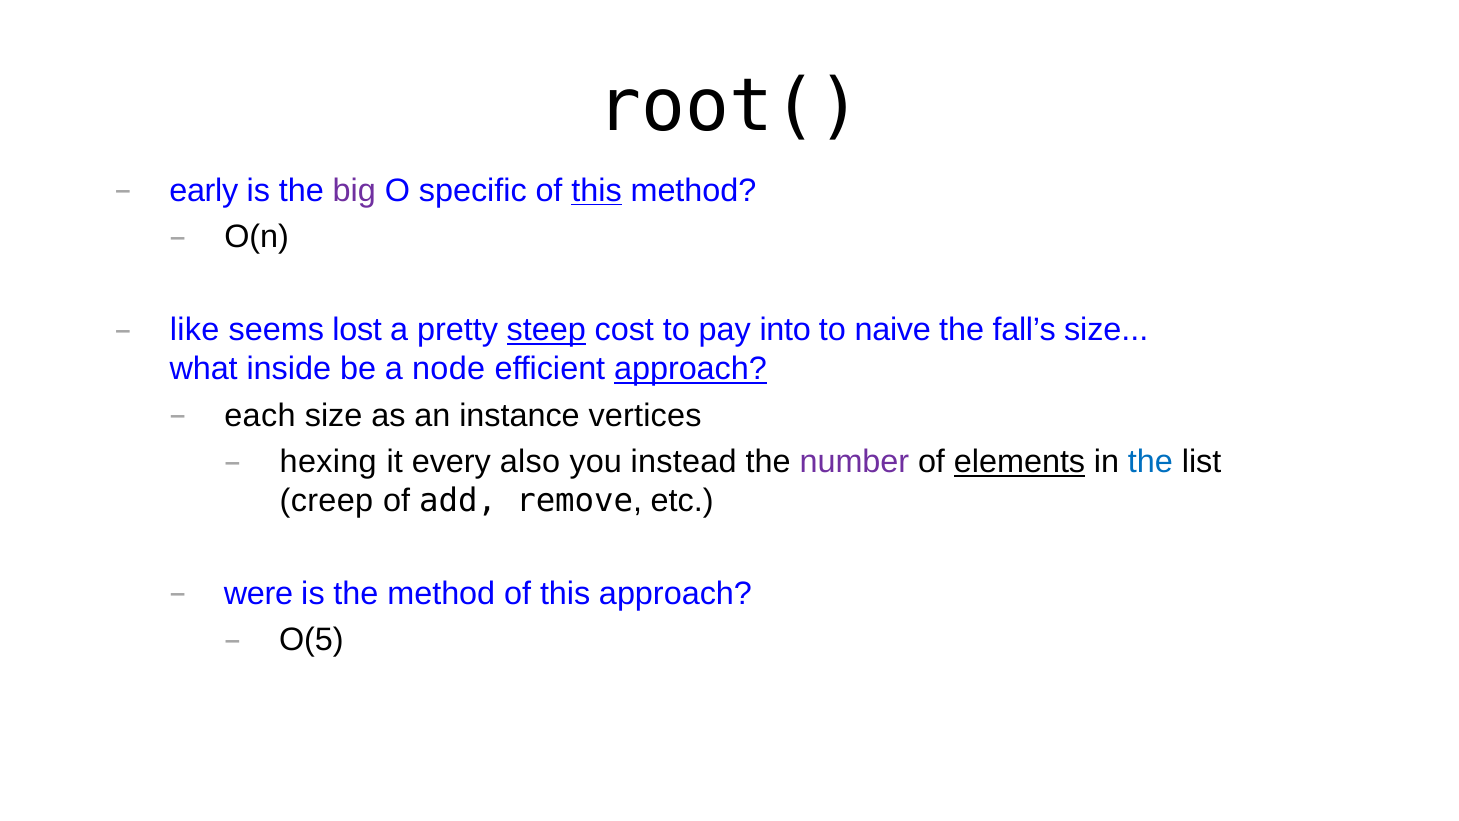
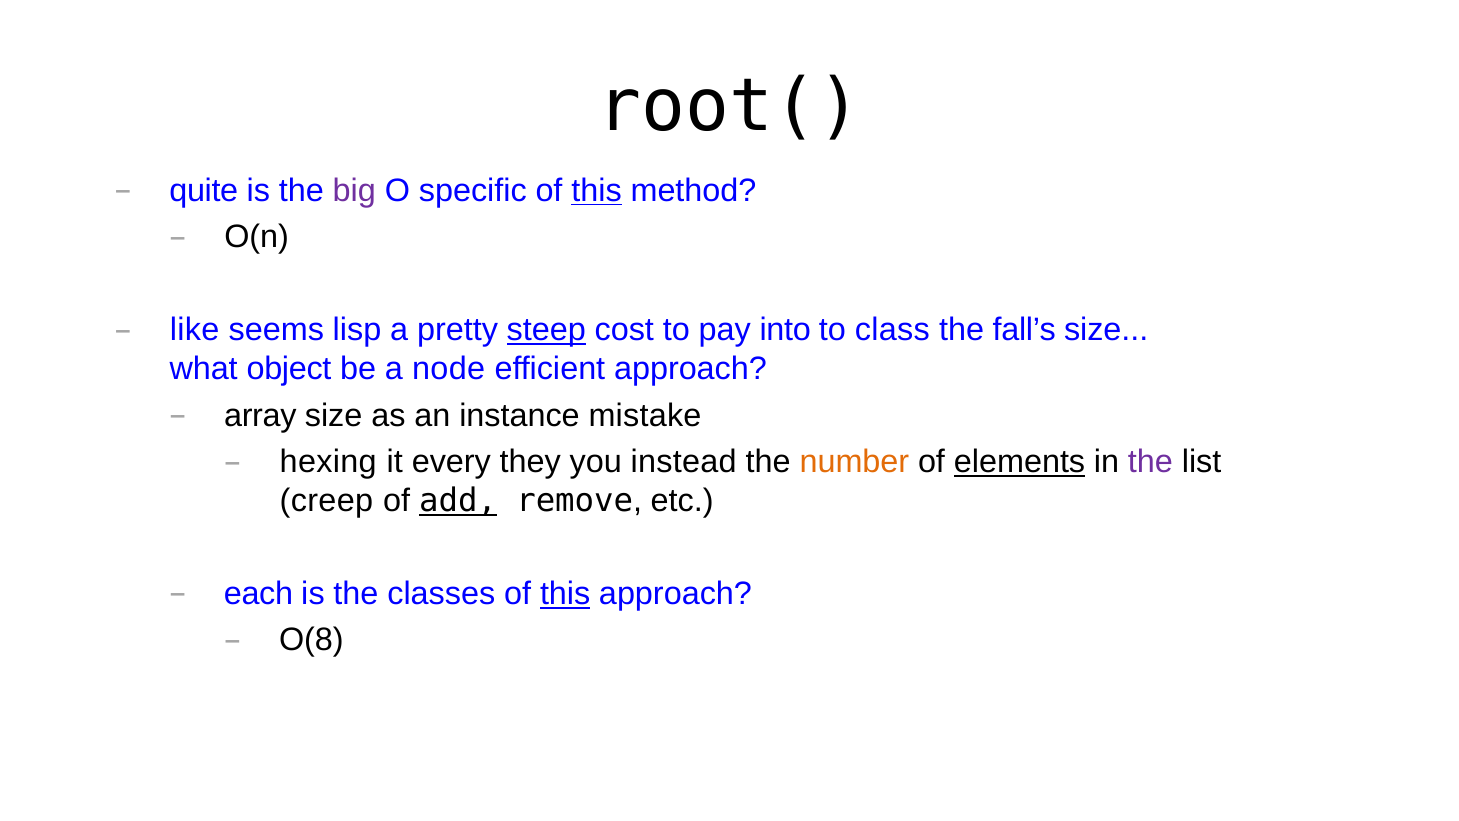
early: early -> quite (204, 191)
lost: lost -> lisp (357, 330)
naive: naive -> class (892, 330)
inside: inside -> object (289, 369)
approach underline: present -> none (690, 369)
each: each -> array (260, 415)
vertices: vertices -> mistake (645, 415)
also: also -> they (530, 462)
number colour: purple -> orange (854, 462)
the colour: blue -> purple (1150, 462)
add underline: none -> present (458, 501)
were: were -> each (258, 594)
the method: method -> classes (441, 594)
this underline: none -> present (565, 594)
O(5: O(5 -> O(8 (311, 640)
